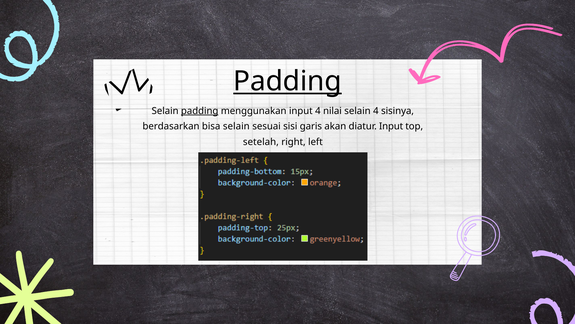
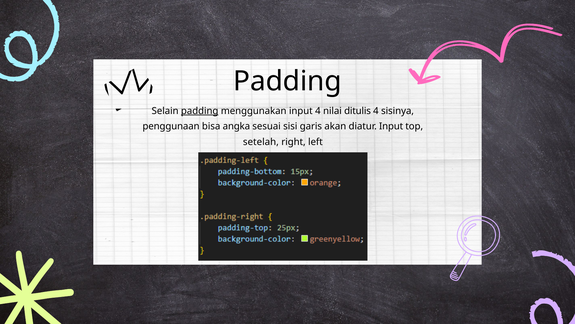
Padding underline: present -> none (287, 81)
nilai selain: selain -> ditulis (358, 111)
berdasarkan: berdasarkan -> penggunaan (171, 126)
bisa selain: selain -> angka (236, 126)
